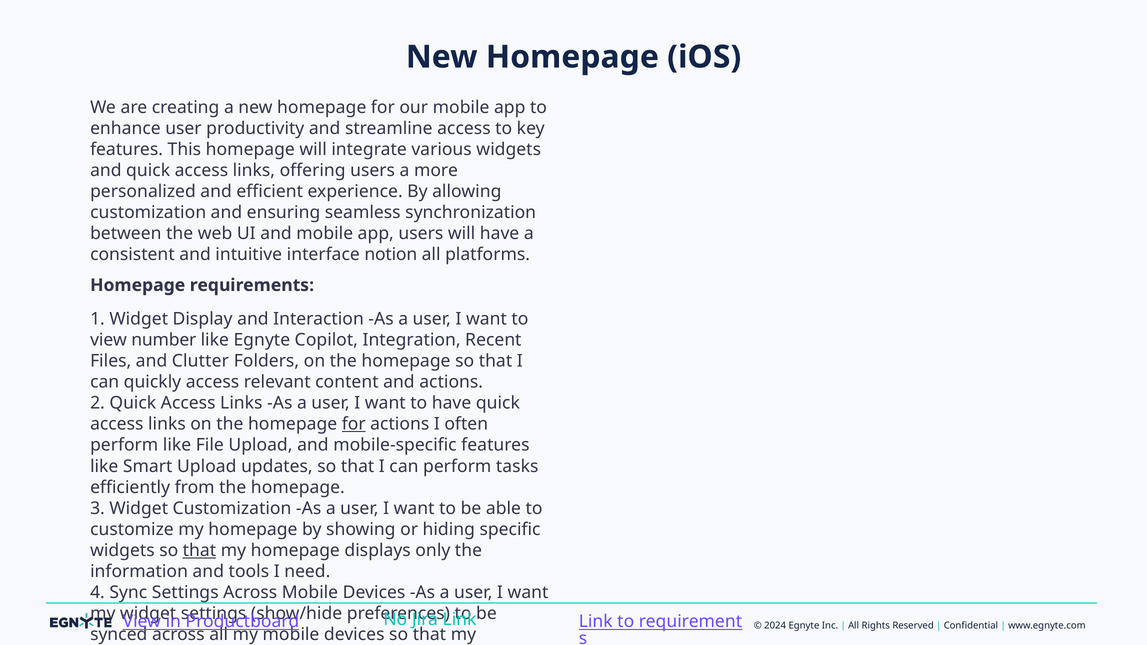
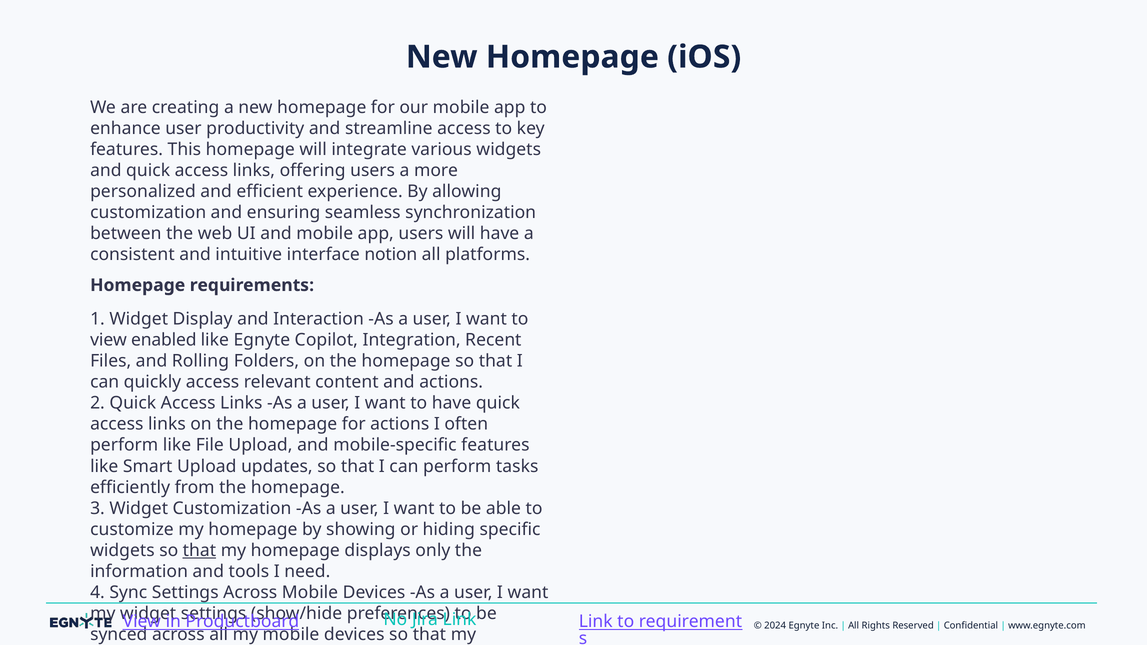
number: number -> enabled (164, 340)
Clutter: Clutter -> Rolling (200, 361)
for underline: present -> none (354, 424)
